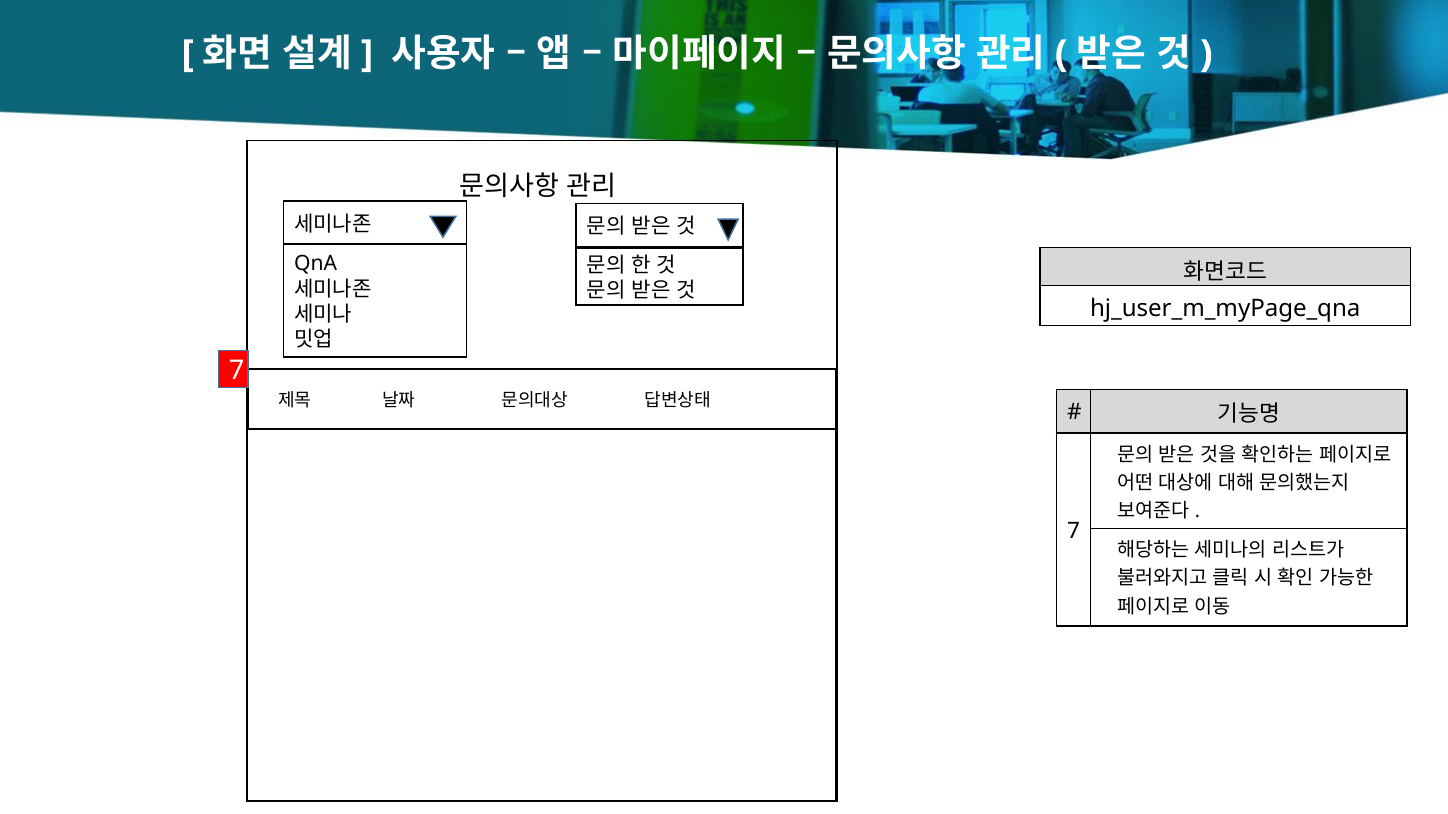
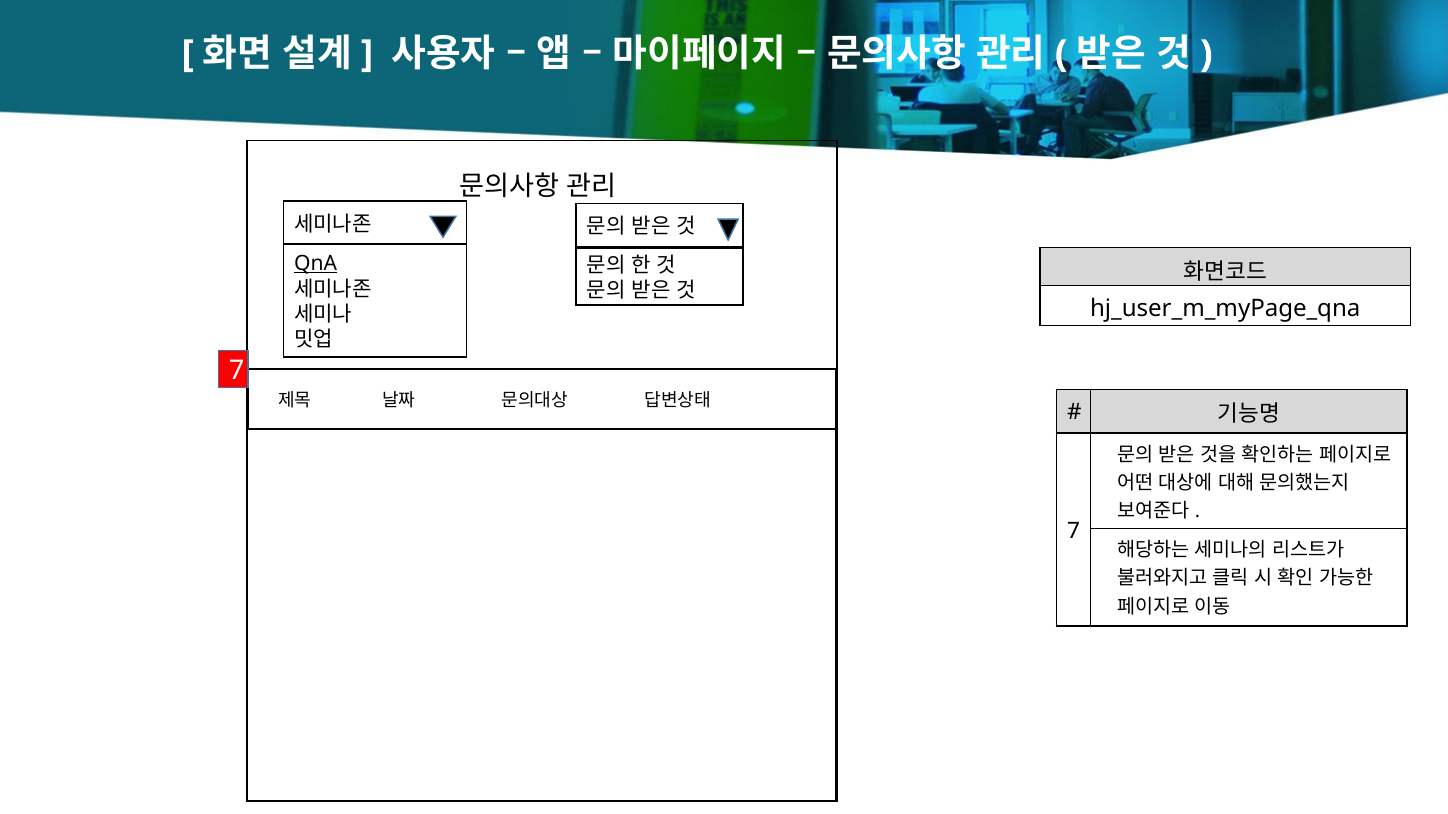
QnA underline: none -> present (316, 264)
